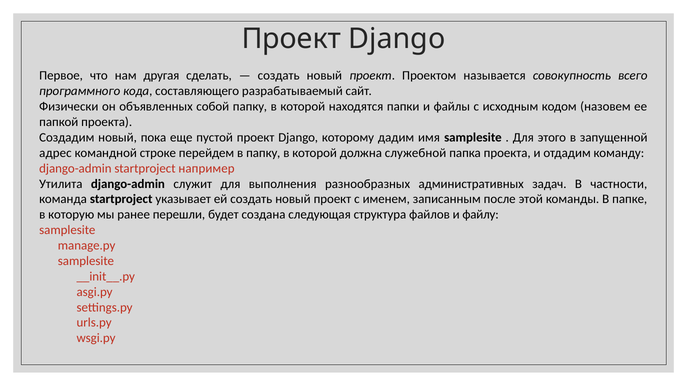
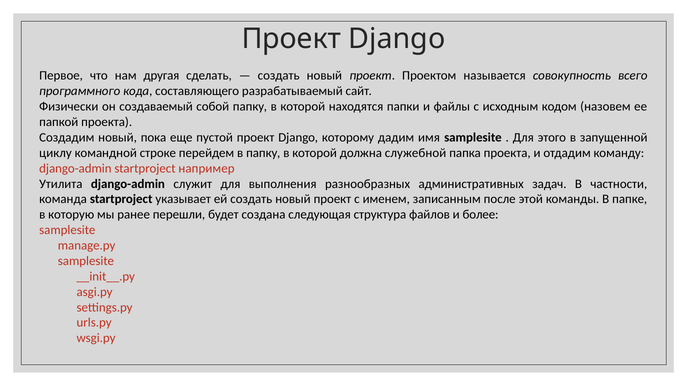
объявленных: объявленных -> создаваемый (156, 107)
адрес: адрес -> циклу (55, 153)
файлу: файлу -> более (481, 215)
